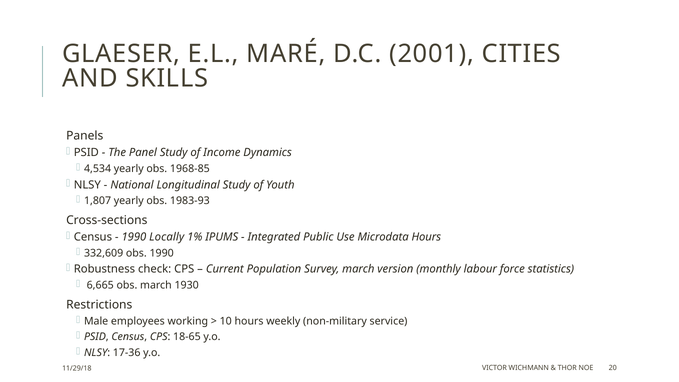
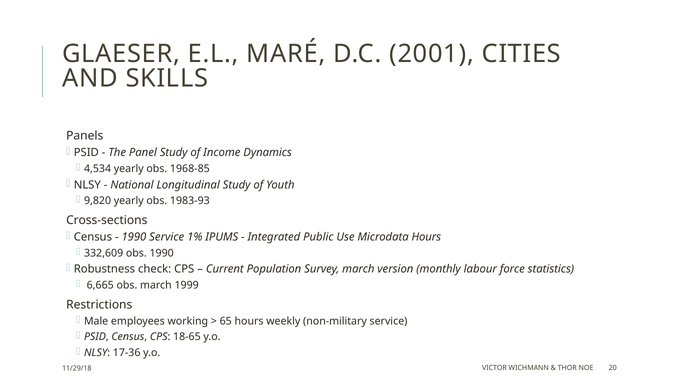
1,807: 1,807 -> 9,820 (98, 201)
1990 Locally: Locally -> Service (167, 237)
1930: 1930 -> 1999 (187, 285)
10: 10 -> 65 (226, 321)
